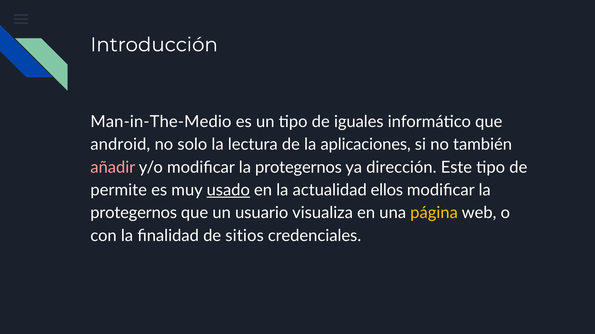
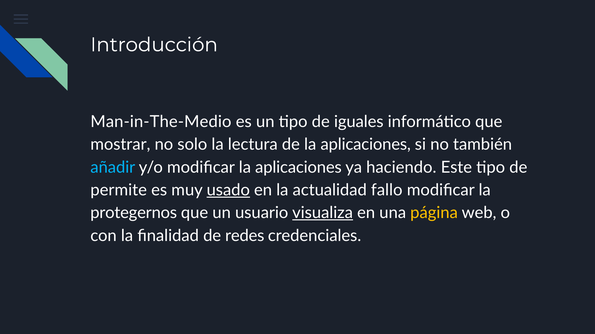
android: android -> mostrar (120, 145)
añadir colour: pink -> light blue (113, 168)
y/o modificar la protegernos: protegernos -> aplicaciones (298, 168)
dirección: dirección -> haciendo (401, 168)
ellos: ellos -> fallo (387, 190)
visualiza underline: none -> present (323, 213)
sitios: sitios -> redes (245, 236)
